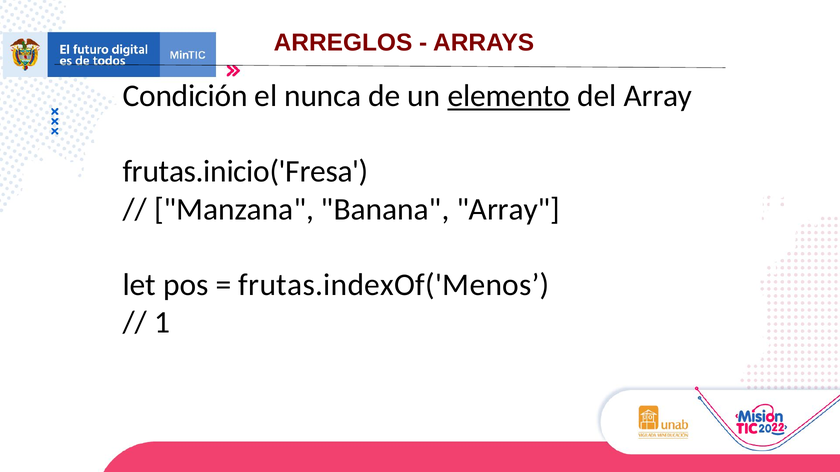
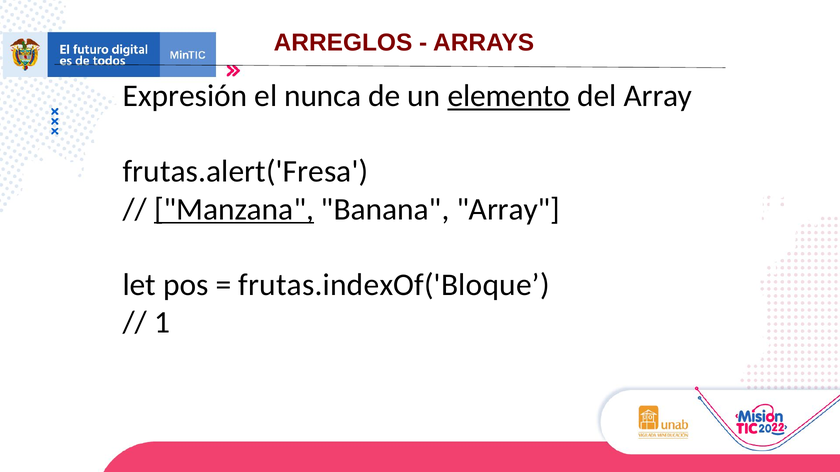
Condición: Condición -> Expresión (185, 96)
frutas.inicio('Fresa: frutas.inicio('Fresa -> frutas.alert('Fresa (245, 172)
Manzana underline: none -> present (234, 209)
frutas.indexOf('Menos: frutas.indexOf('Menos -> frutas.indexOf('Bloque (394, 285)
